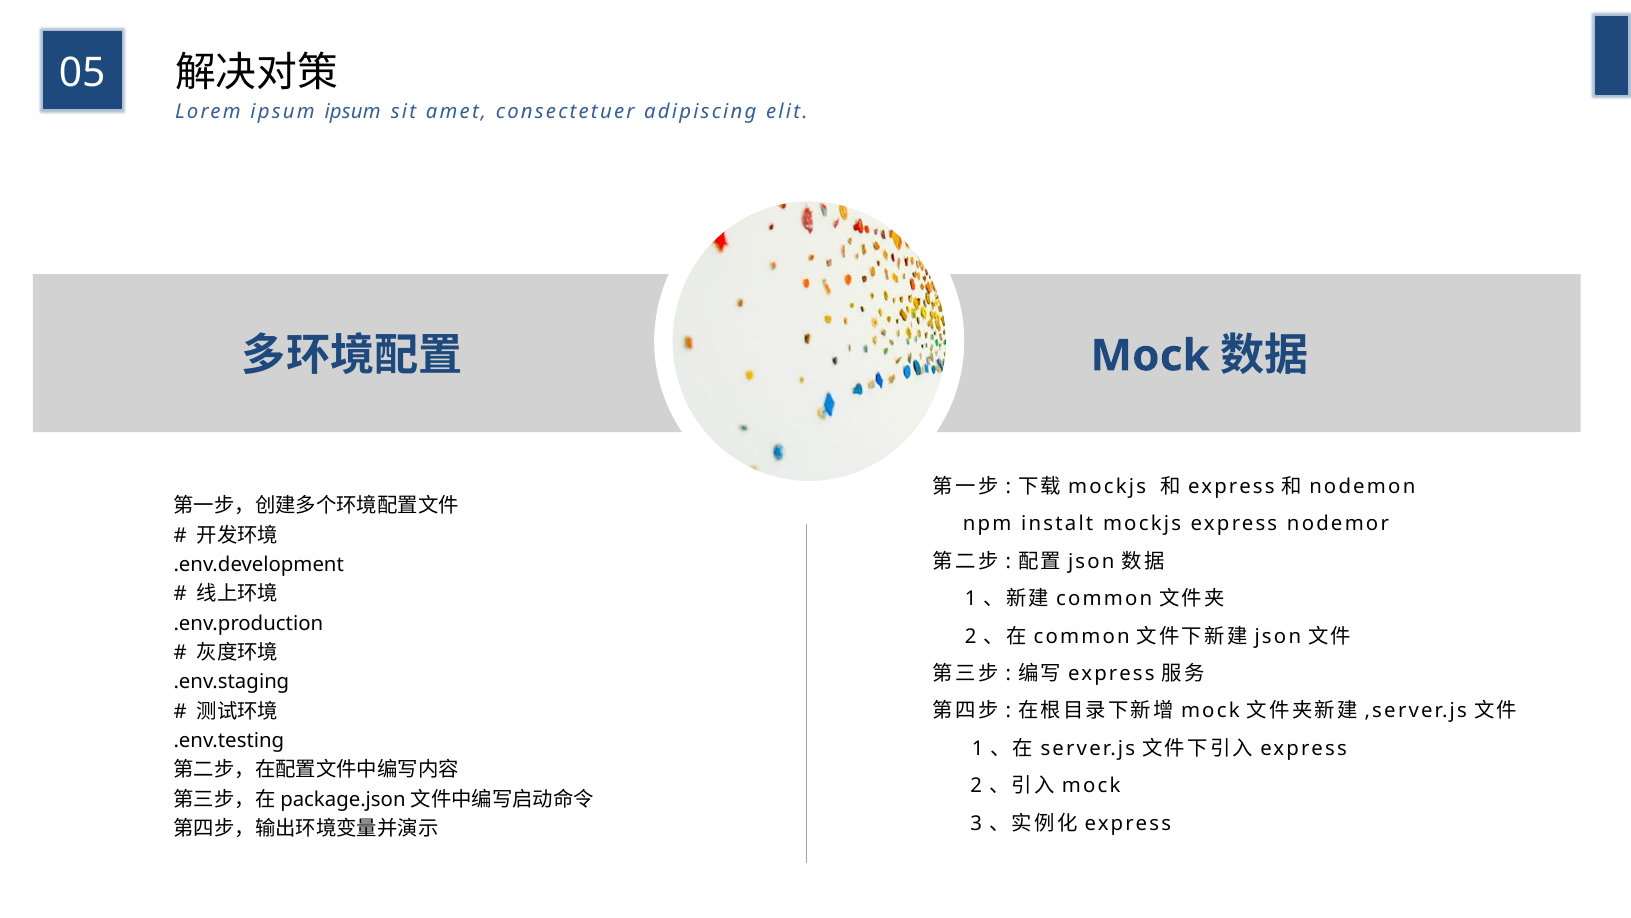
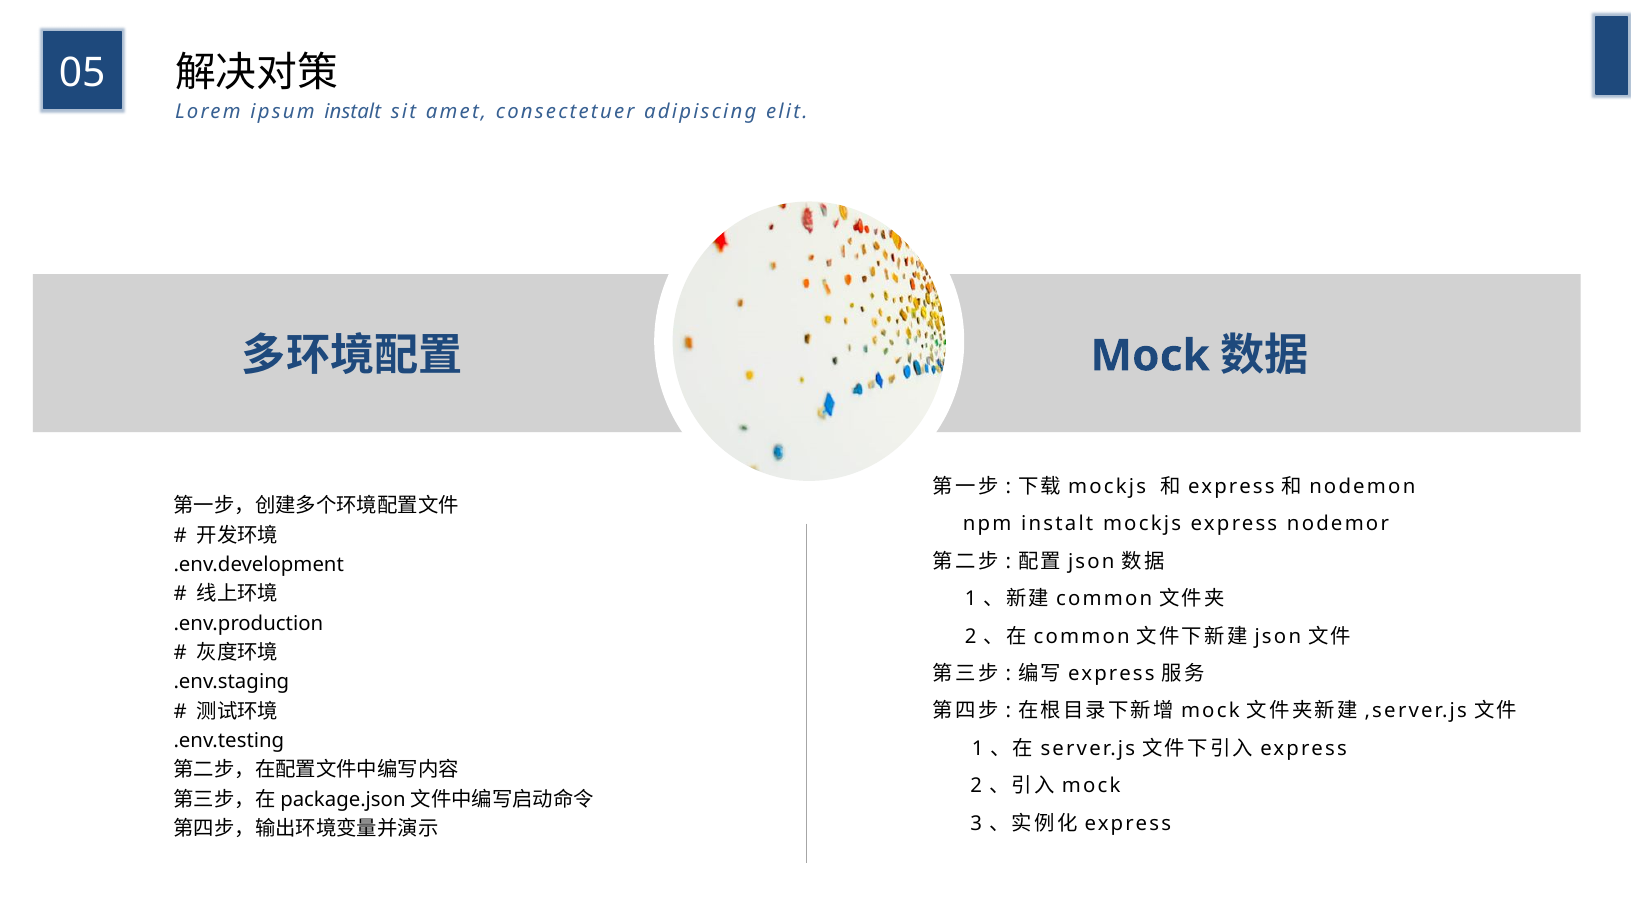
ipsum ipsum: ipsum -> instalt (353, 112)
